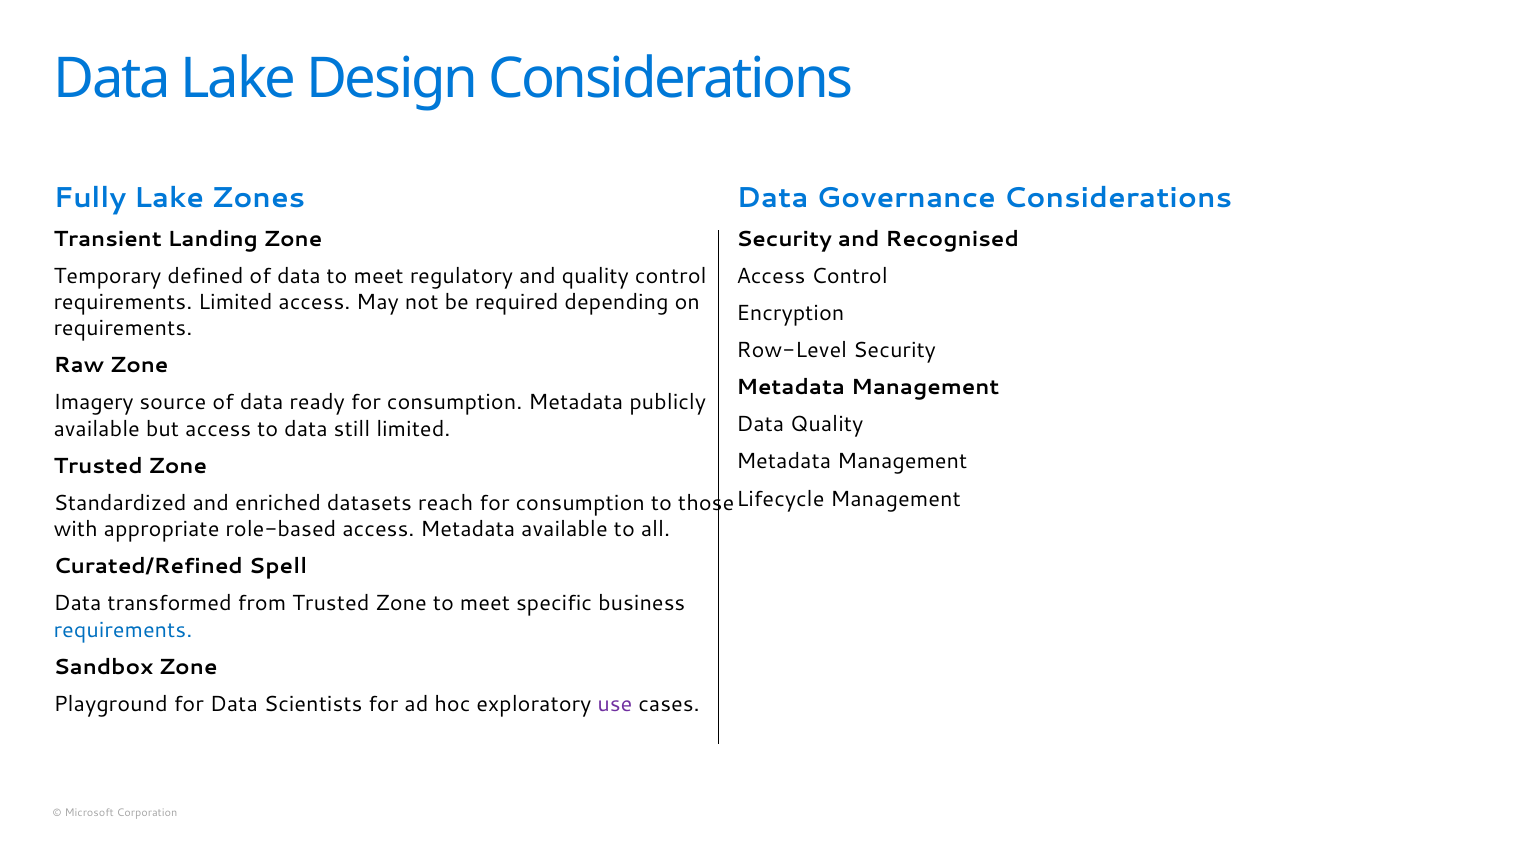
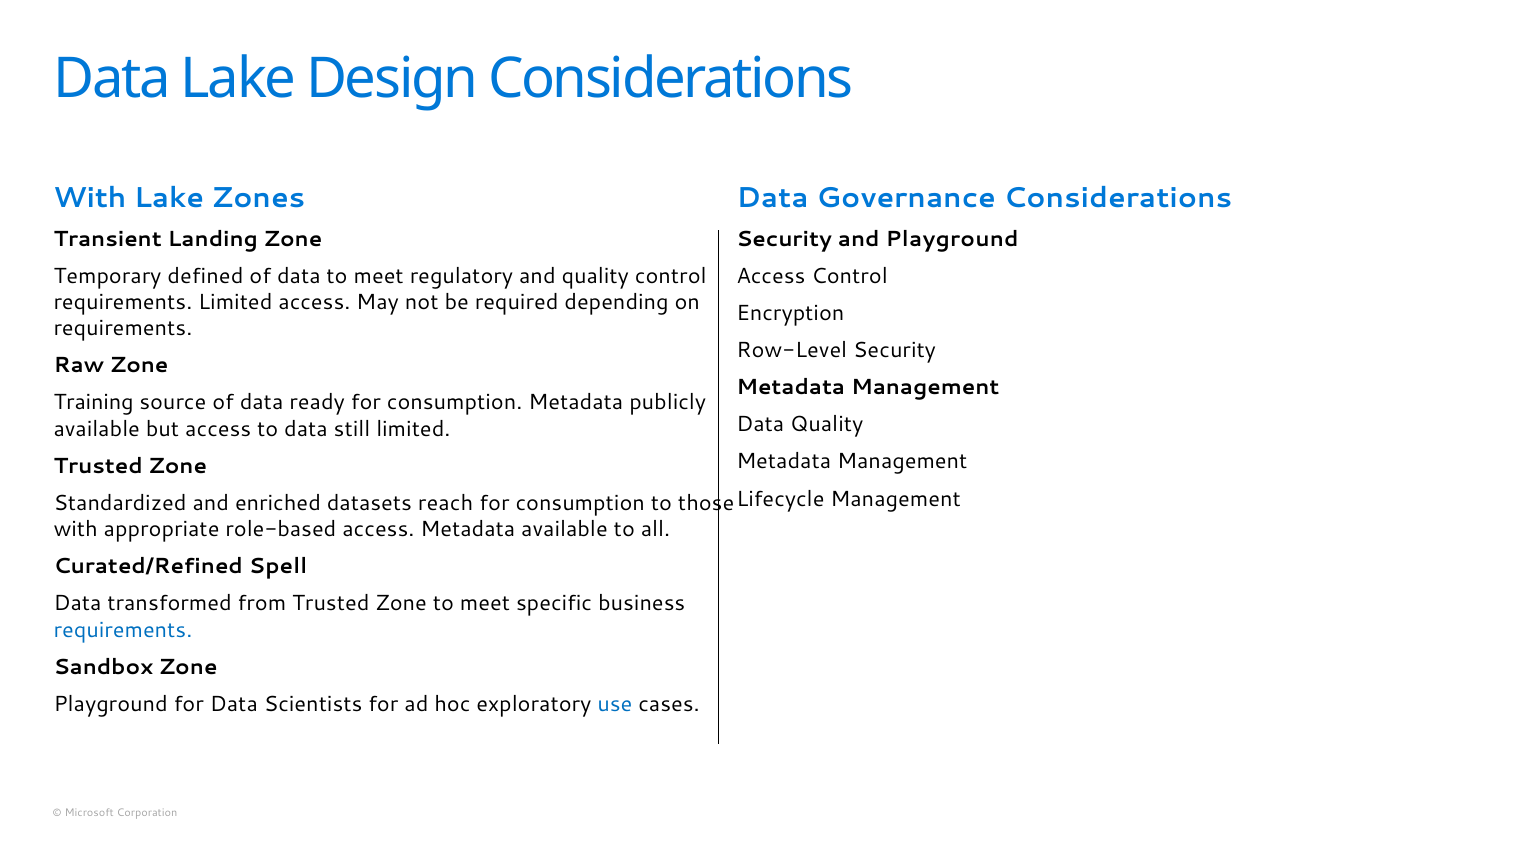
Fully: Fully -> With (90, 198)
and Recognised: Recognised -> Playground (952, 239)
Imagery: Imagery -> Training (94, 403)
use colour: purple -> blue (615, 704)
